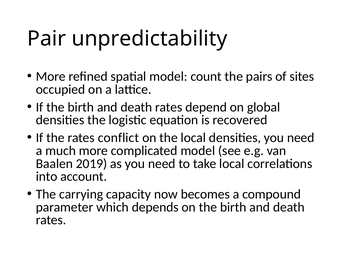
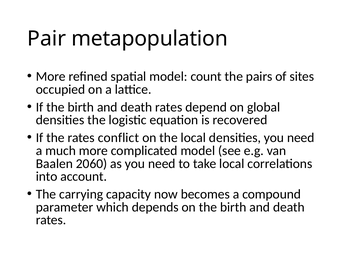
unpredictability: unpredictability -> metapopulation (150, 39)
2019: 2019 -> 2060 (92, 164)
